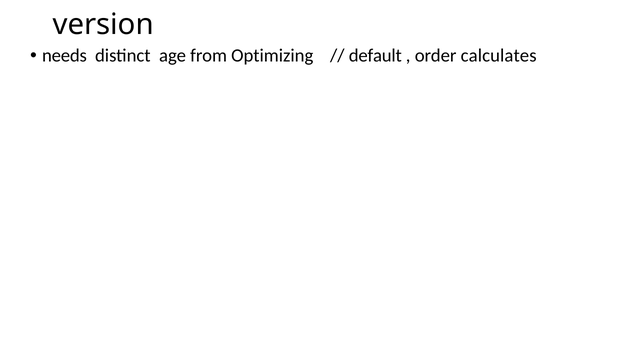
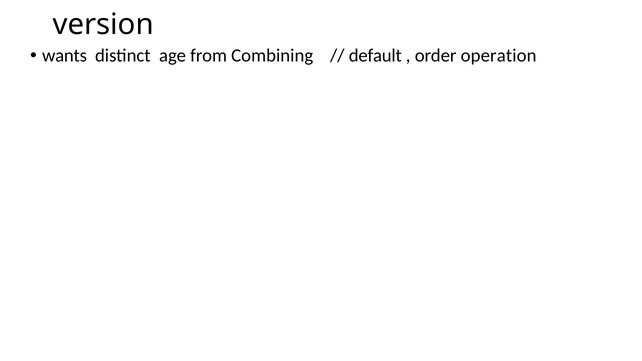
needs: needs -> wants (65, 56)
Optimizing: Optimizing -> Combining (272, 56)
calculates: calculates -> operation (499, 56)
